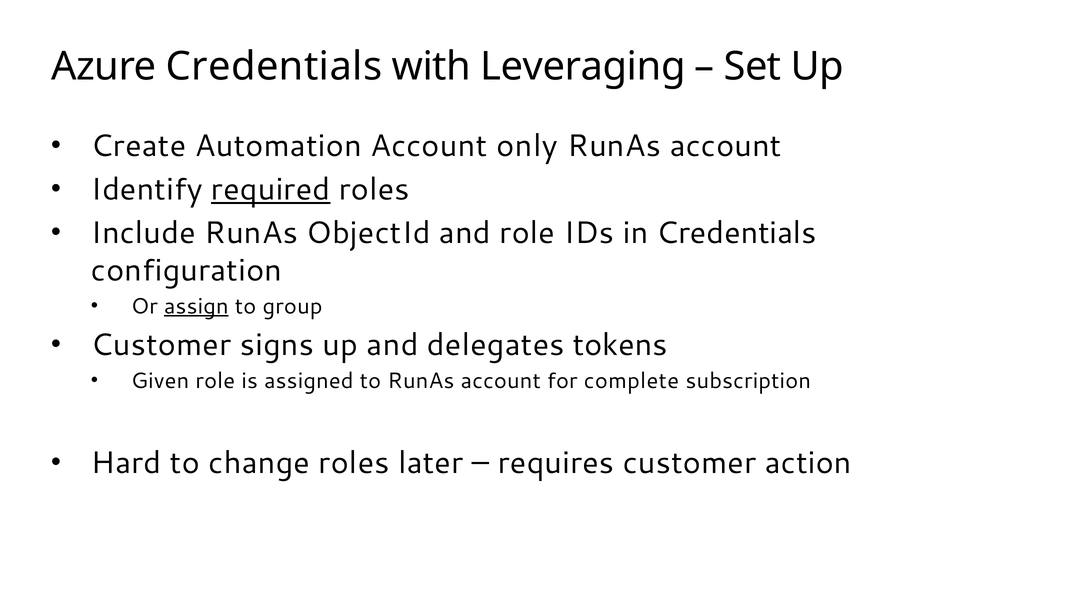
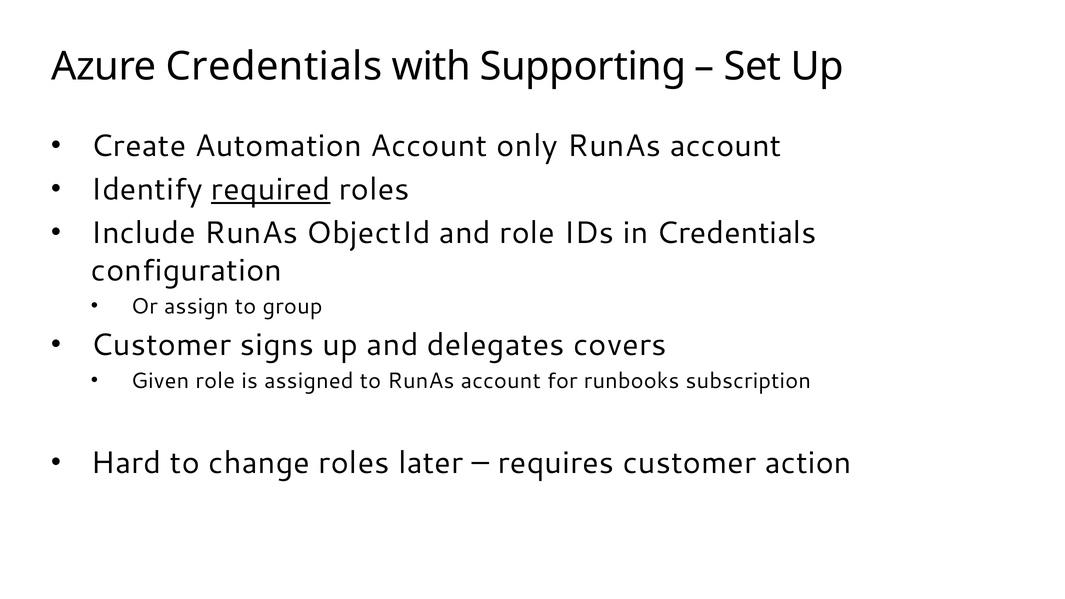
Leveraging: Leveraging -> Supporting (583, 67)
assign underline: present -> none (196, 306)
tokens: tokens -> covers (620, 345)
complete: complete -> runbooks (632, 381)
